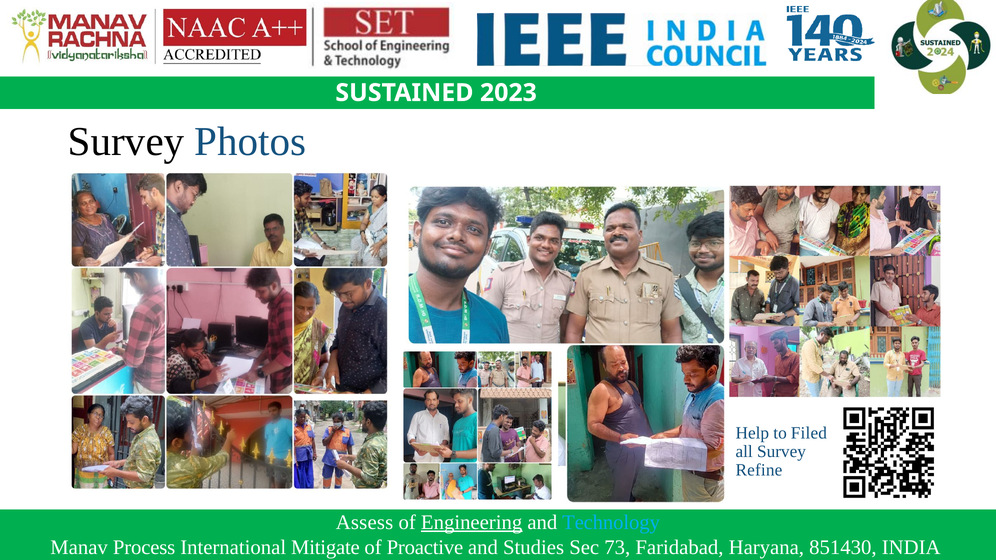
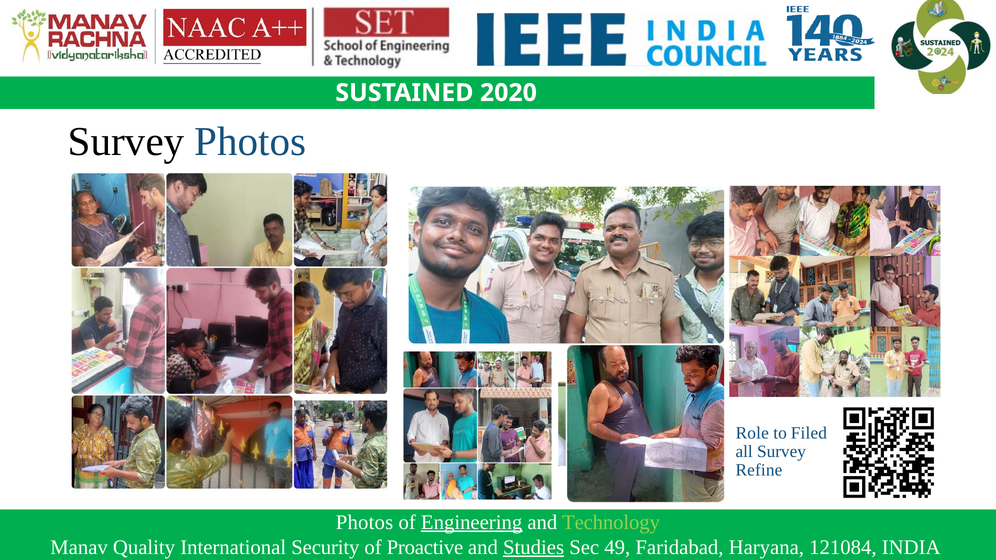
2023: 2023 -> 2020 (508, 93)
Help: Help -> Role (752, 433)
Assess: Assess -> Photos (365, 523)
Technology colour: light blue -> light green (611, 523)
Process: Process -> Quality (144, 547)
Mitigate: Mitigate -> Security (325, 547)
Studies underline: none -> present (534, 547)
73: 73 -> 49 (617, 547)
851430: 851430 -> 121084 (843, 547)
